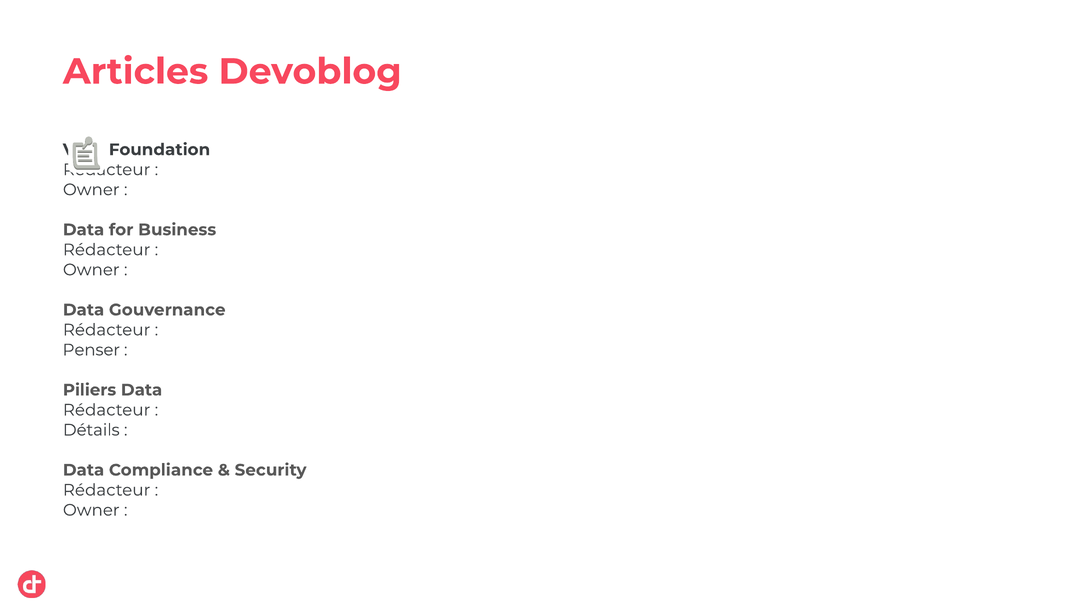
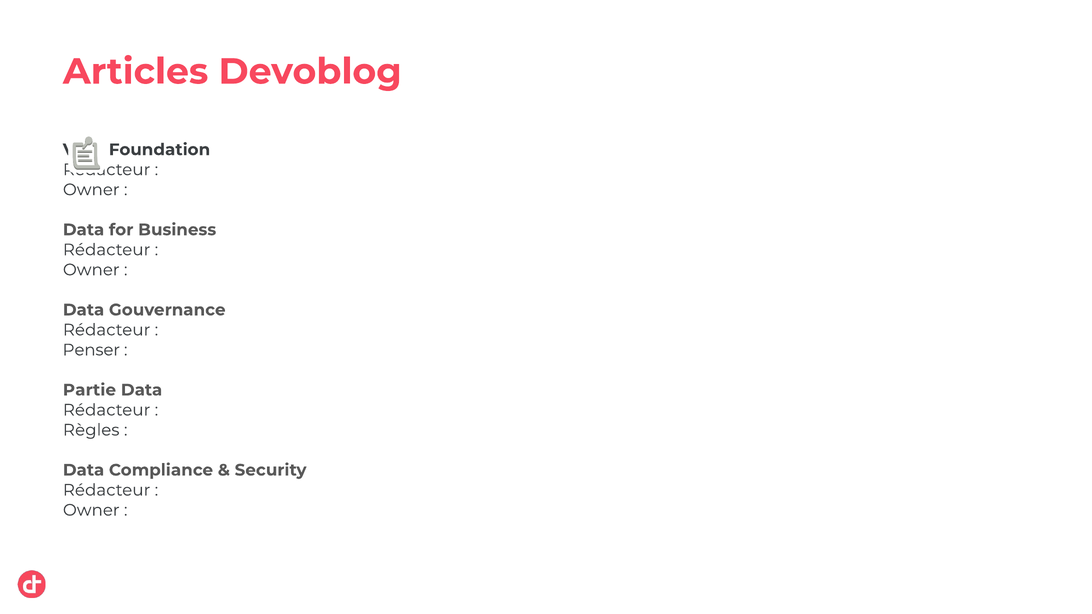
Piliers: Piliers -> Partie (89, 390)
Détails: Détails -> Règles (91, 430)
